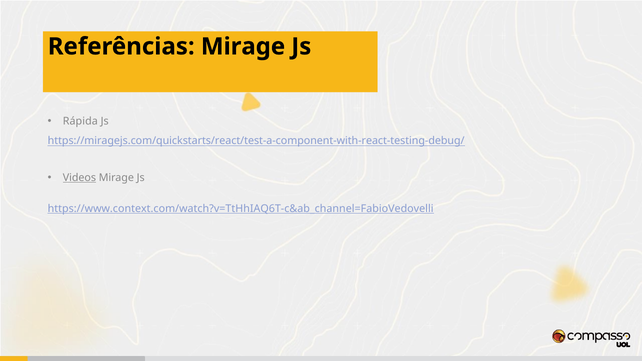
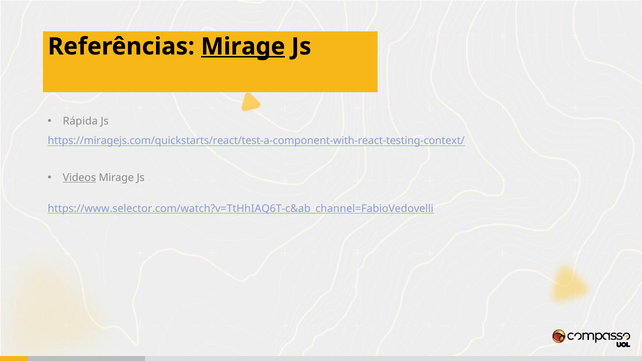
Mirage underline: none -> present (243, 47)
https://miragejs.com/quickstarts/react/test-a-component-with-react-testing-debug/: https://miragejs.com/quickstarts/react/test-a-component-with-react-testing-debug/ -> https://miragejs.com/quickstarts/react/test-a-component-with-react-testing-context/ (256, 141)
https://www.context.com/watch?v=TtHhIAQ6T-c&ab_channel=FabioVedovelli: https://www.context.com/watch?v=TtHhIAQ6T-c&ab_channel=FabioVedovelli -> https://www.selector.com/watch?v=TtHhIAQ6T-c&ab_channel=FabioVedovelli (241, 209)
